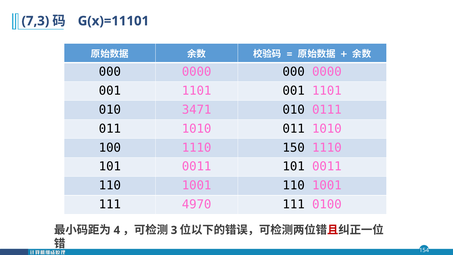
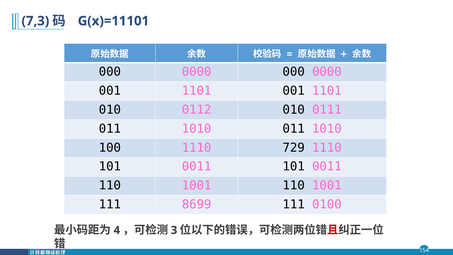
3471: 3471 -> 0112 (197, 110)
150: 150 -> 729 (294, 148)
4970: 4970 -> 8699 (197, 204)
